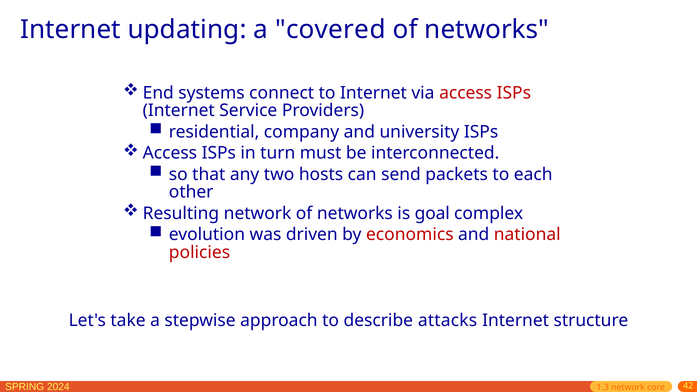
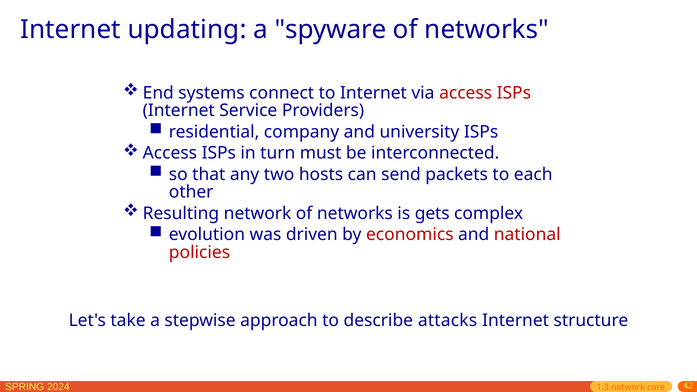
covered: covered -> spyware (331, 30)
goal: goal -> gets (432, 213)
